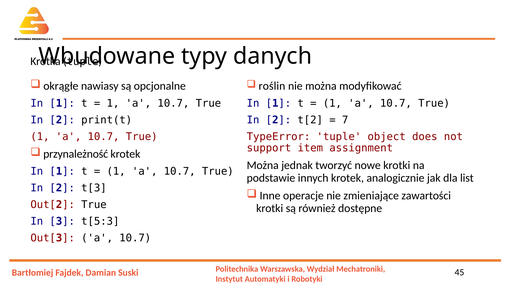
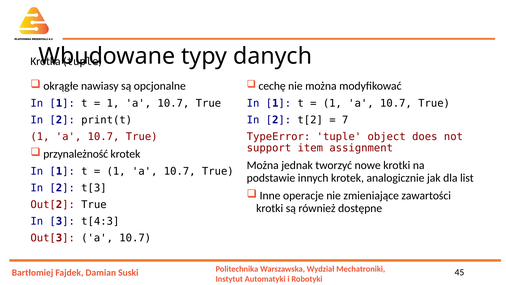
roślin: roślin -> cechę (272, 86)
t[5:3: t[5:3 -> t[4:3 (100, 221)
